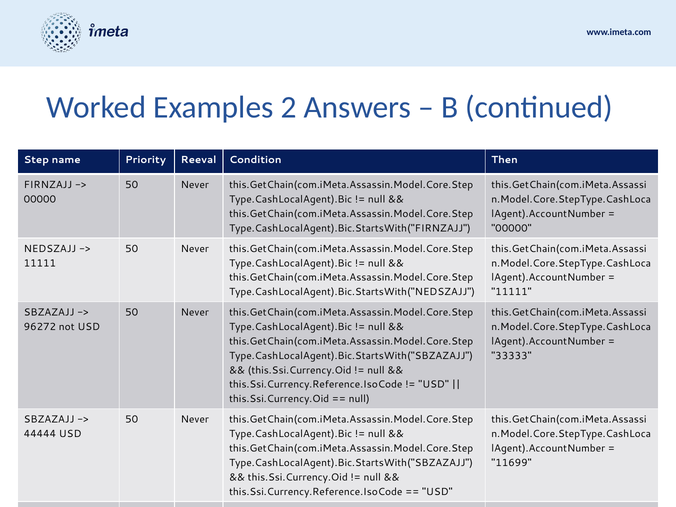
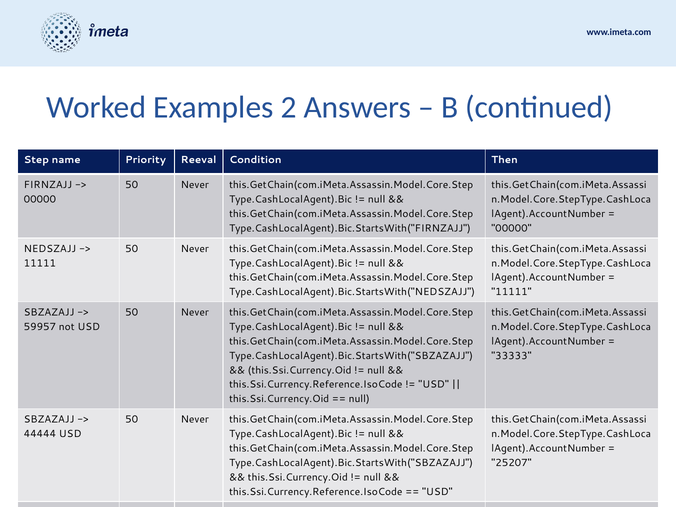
96272: 96272 -> 59957 (40, 327)
11699: 11699 -> 25207 (511, 463)
